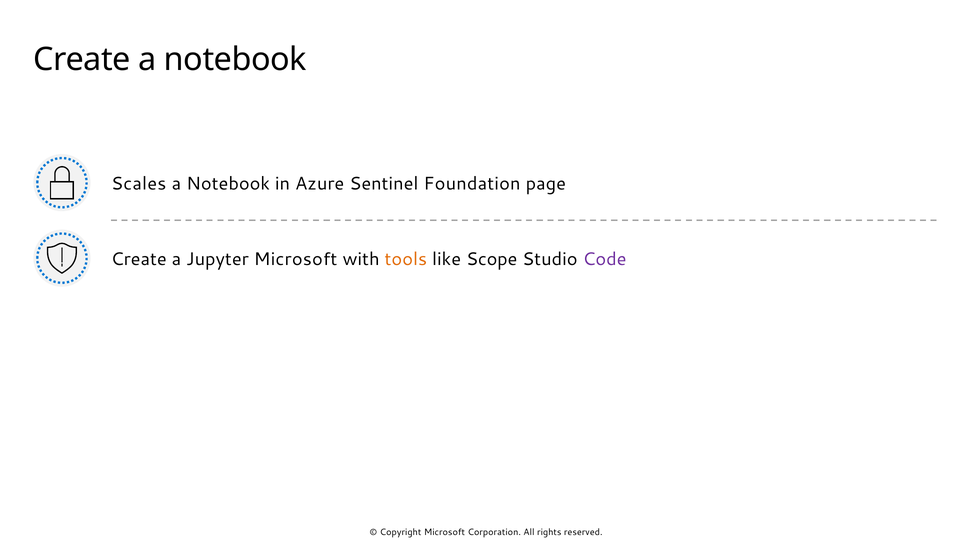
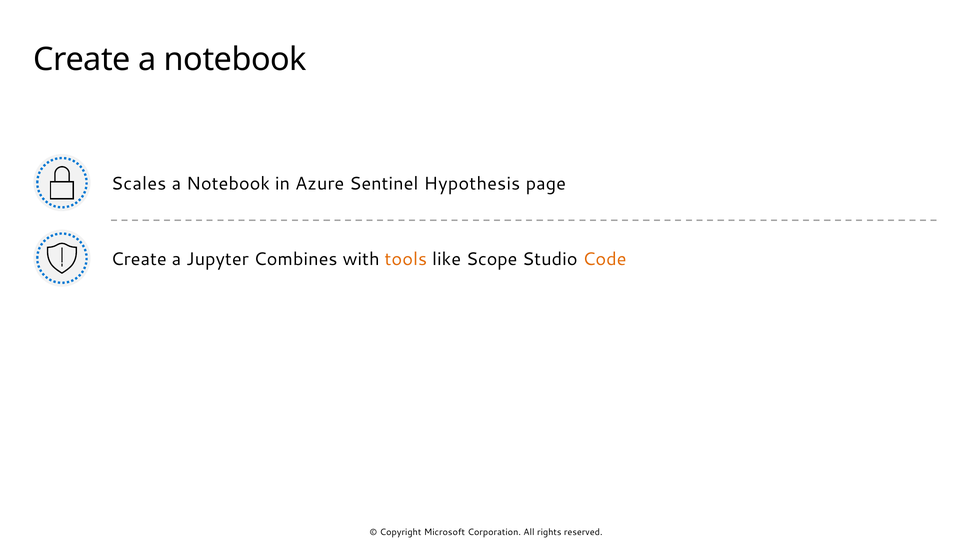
Foundation: Foundation -> Hypothesis (472, 184)
Jupyter Microsoft: Microsoft -> Combines (296, 259)
Code colour: purple -> orange (605, 259)
